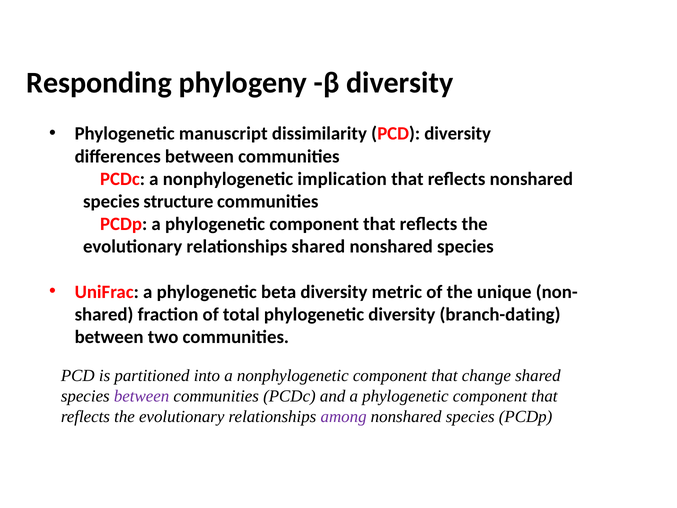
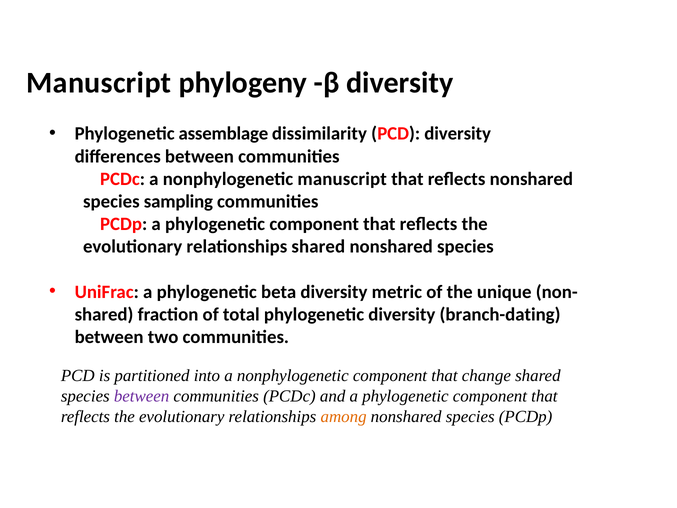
Responding: Responding -> Manuscript (99, 83)
manuscript: manuscript -> assemblage (223, 134)
nonphylogenetic implication: implication -> manuscript (342, 179)
structure: structure -> sampling (178, 201)
among colour: purple -> orange (344, 416)
